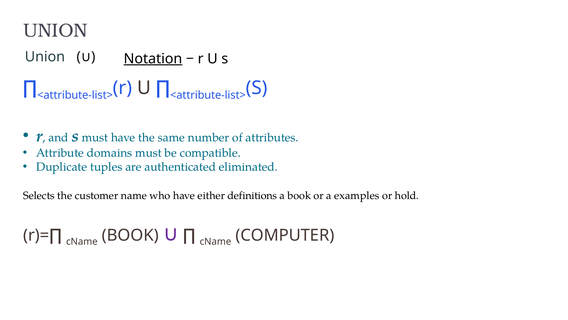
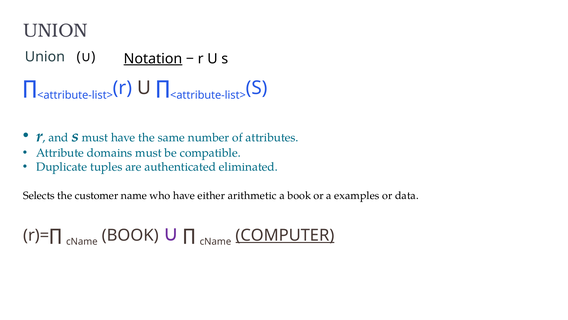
definitions: definitions -> arithmetic (252, 195)
hold: hold -> data (407, 195)
COMPUTER underline: none -> present (285, 235)
